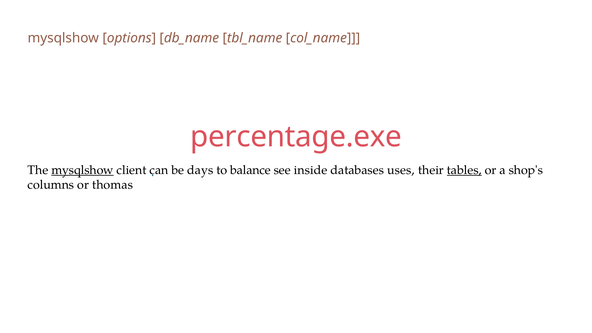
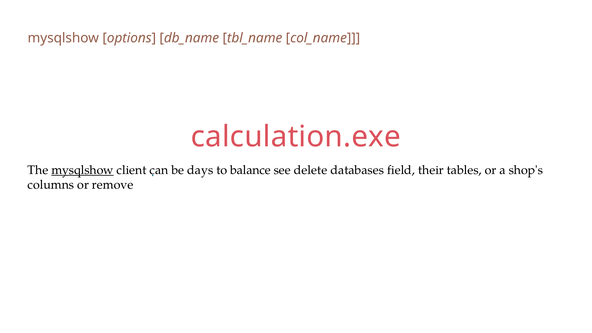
percentage.exe: percentage.exe -> calculation.exe (296, 137)
inside: inside -> delete (311, 170)
uses: uses -> field (401, 170)
tables underline: present -> none (464, 170)
thomas: thomas -> remove (113, 185)
